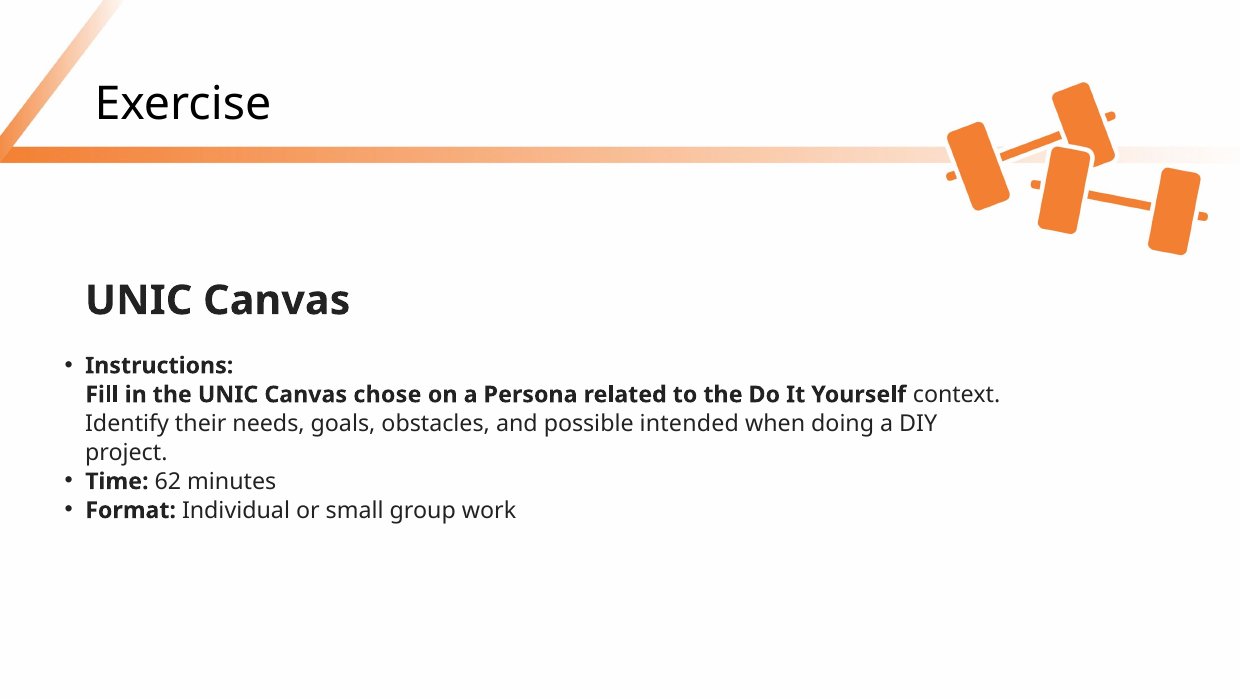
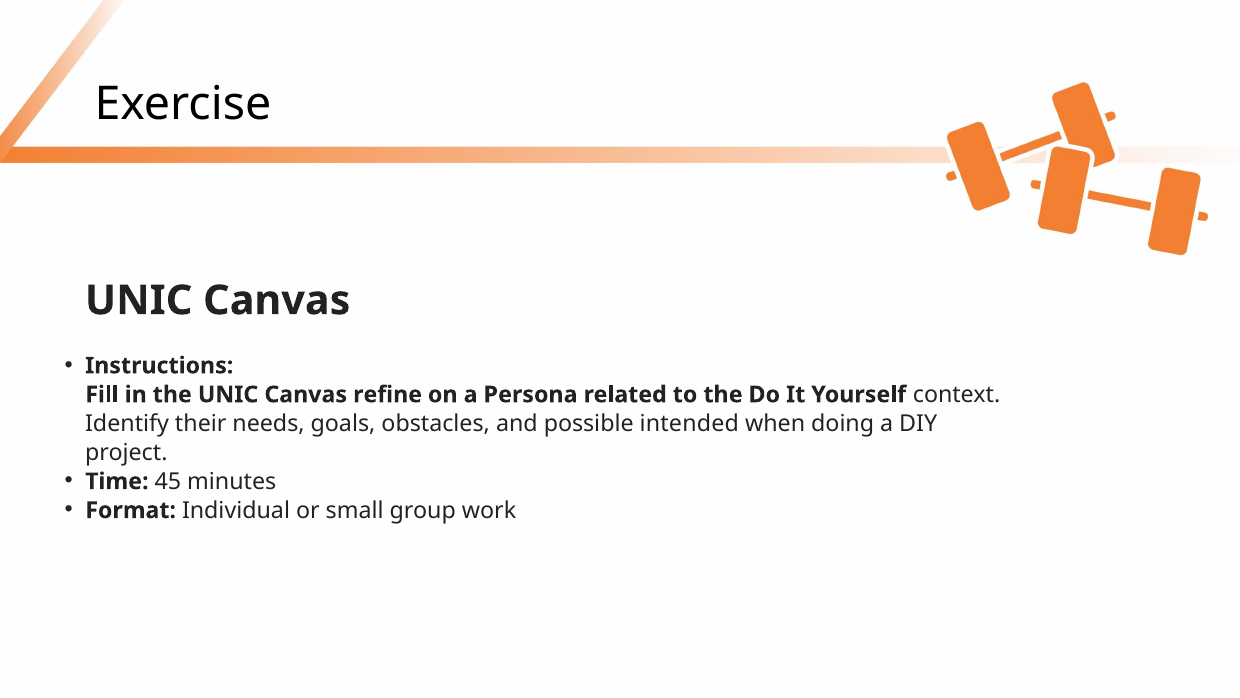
chose: chose -> refine (388, 394)
62: 62 -> 45 (168, 481)
